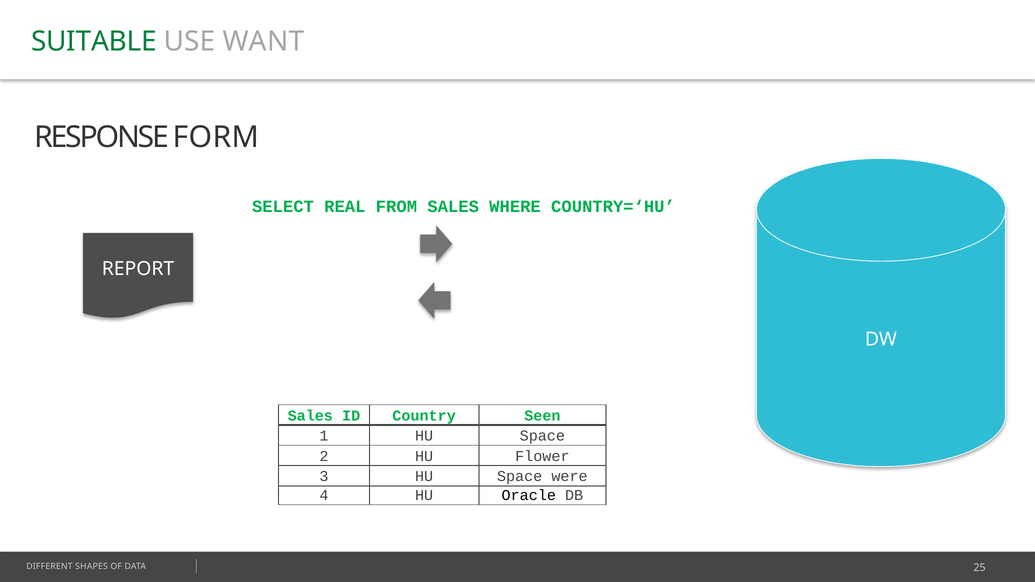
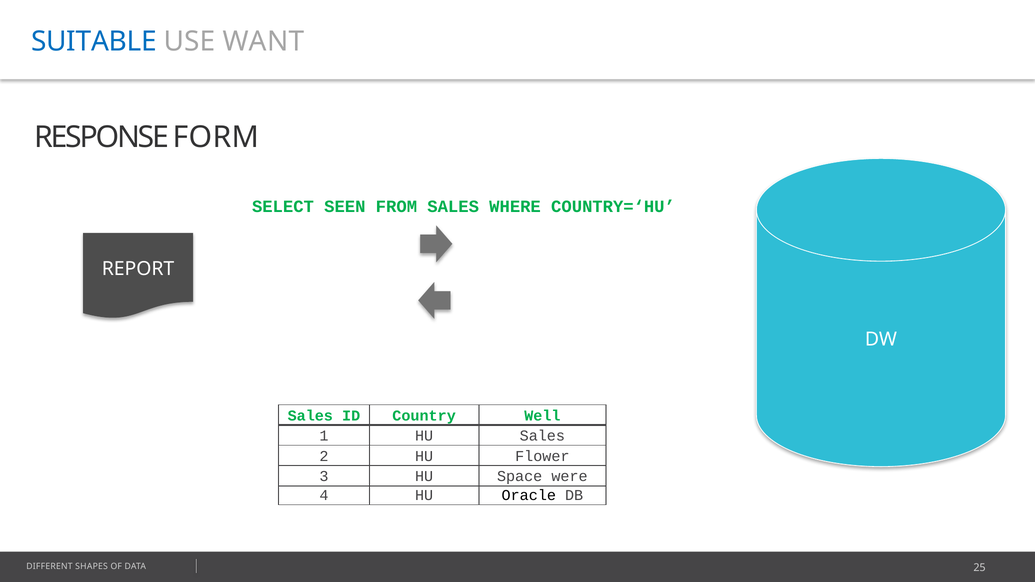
SUITABLE colour: green -> blue (94, 42)
REAL: REAL -> SEEN (345, 207)
Seen: Seen -> Well (542, 416)
1 HU Space: Space -> Sales (542, 436)
